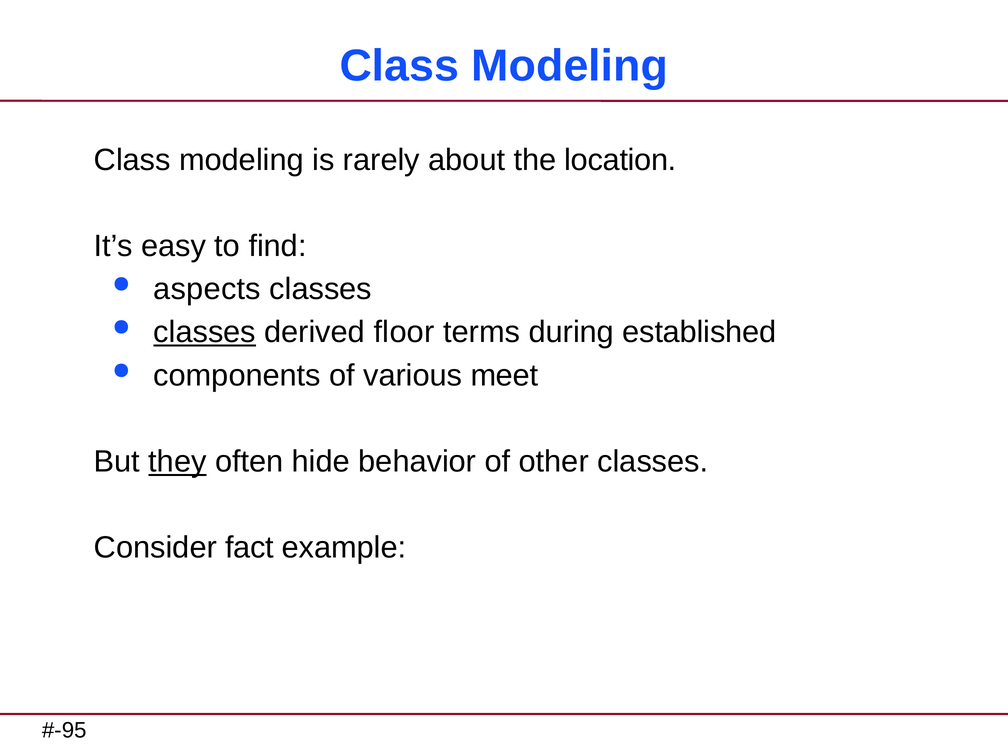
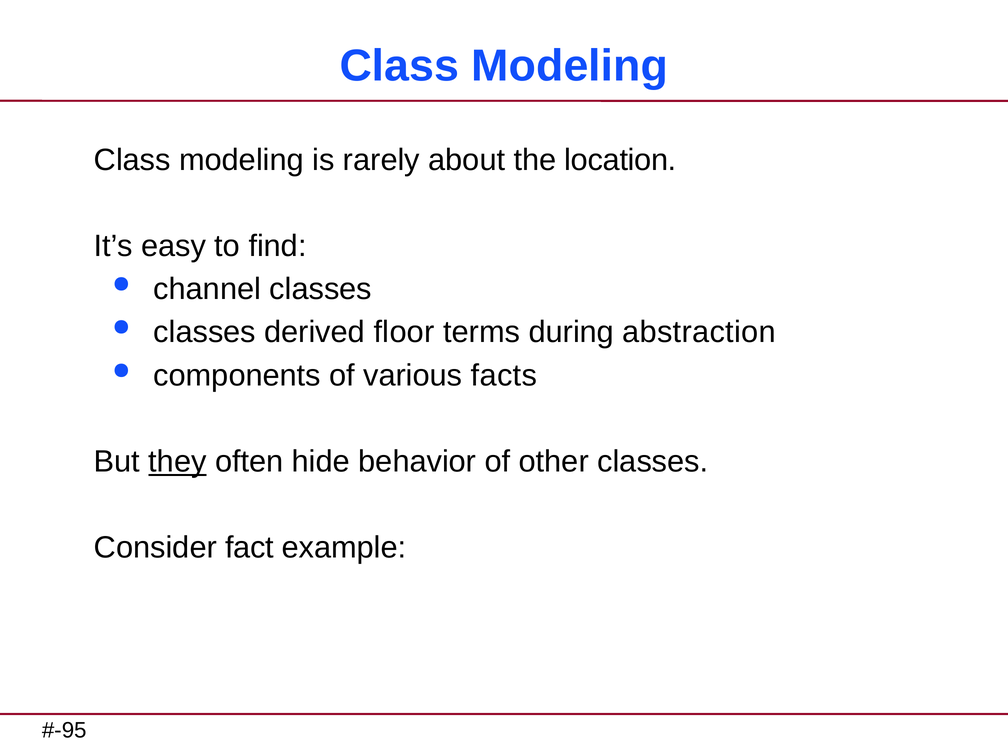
aspects: aspects -> channel (207, 289)
classes underline: present -> none (205, 332)
established: established -> abstraction (699, 332)
meet: meet -> facts (504, 375)
